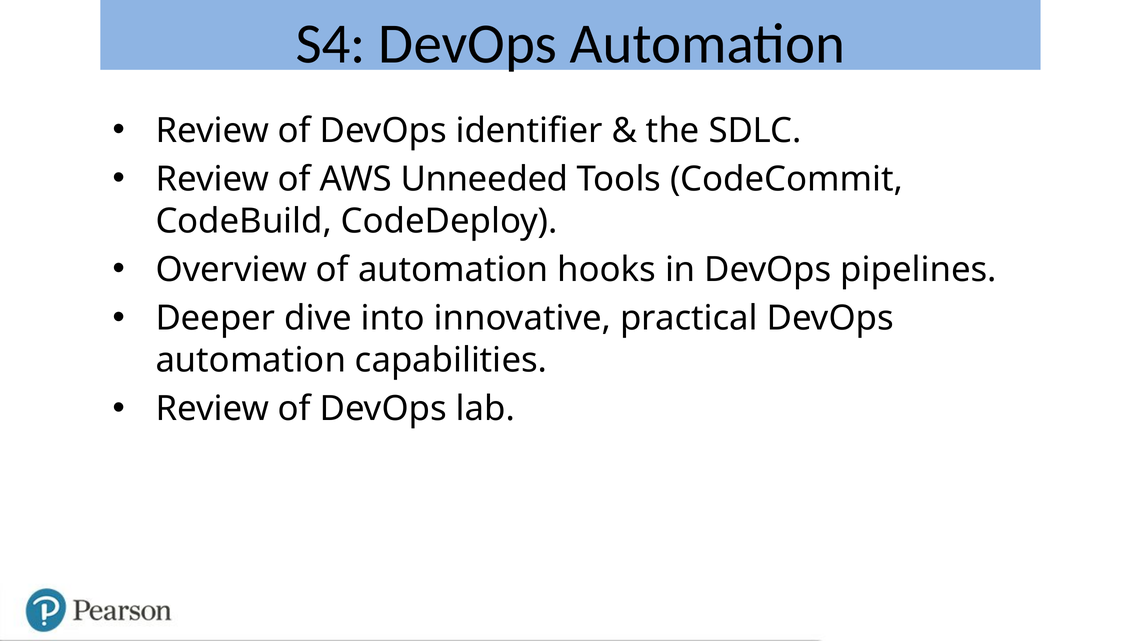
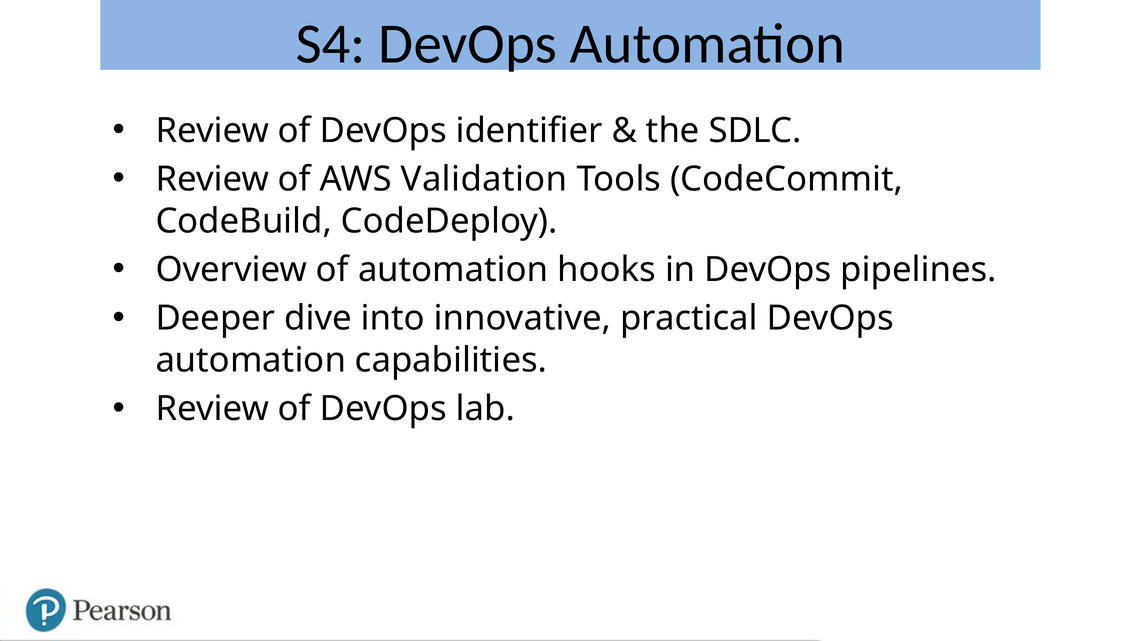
Unneeded: Unneeded -> Validation (484, 179)
